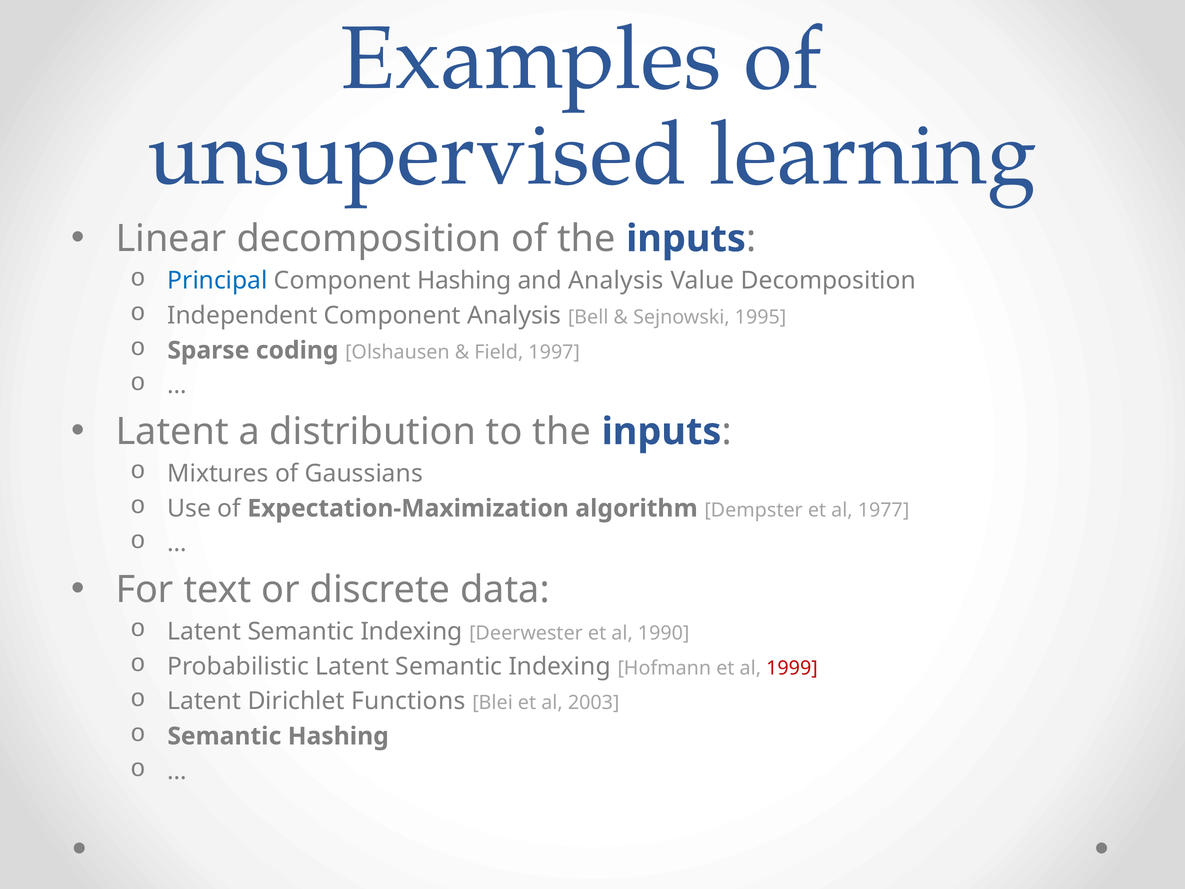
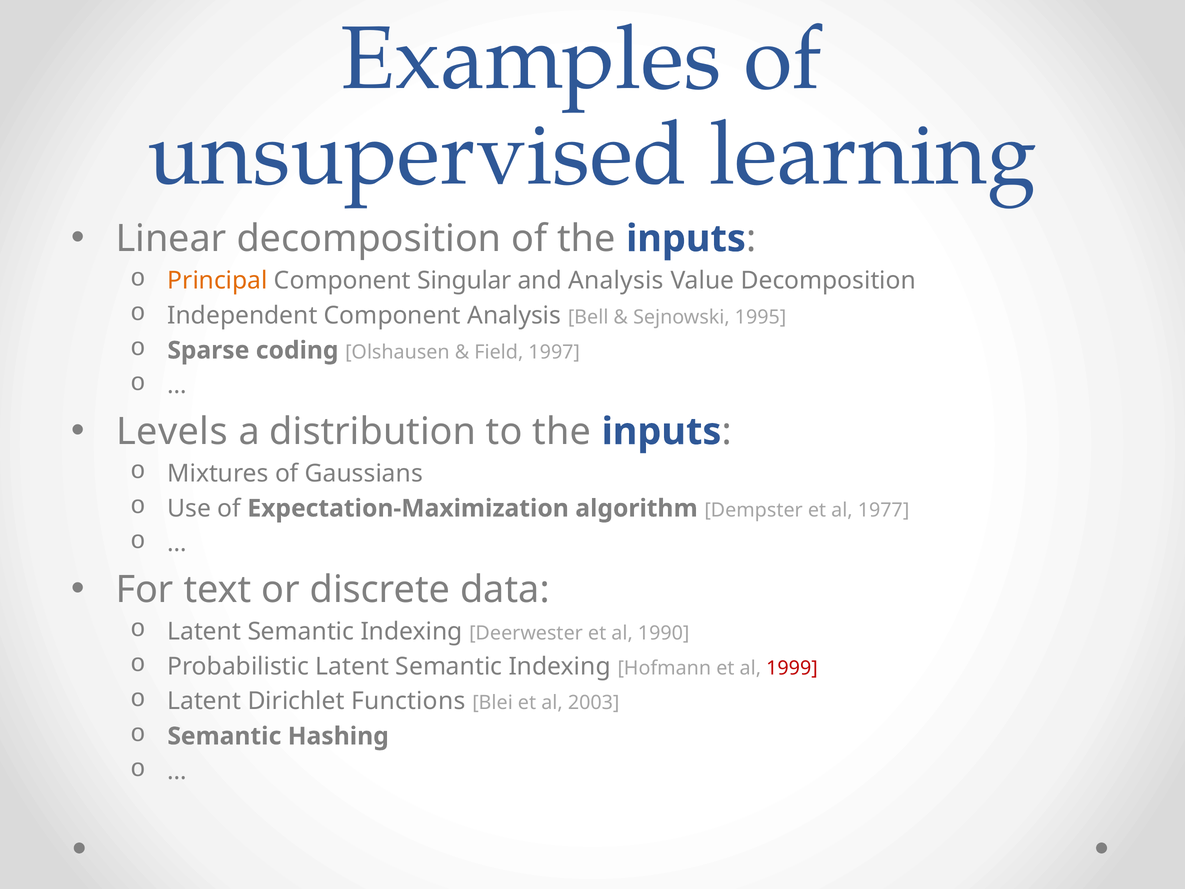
Principal colour: blue -> orange (218, 281)
Component Hashing: Hashing -> Singular (464, 281)
Latent: Latent -> Levels (172, 432)
